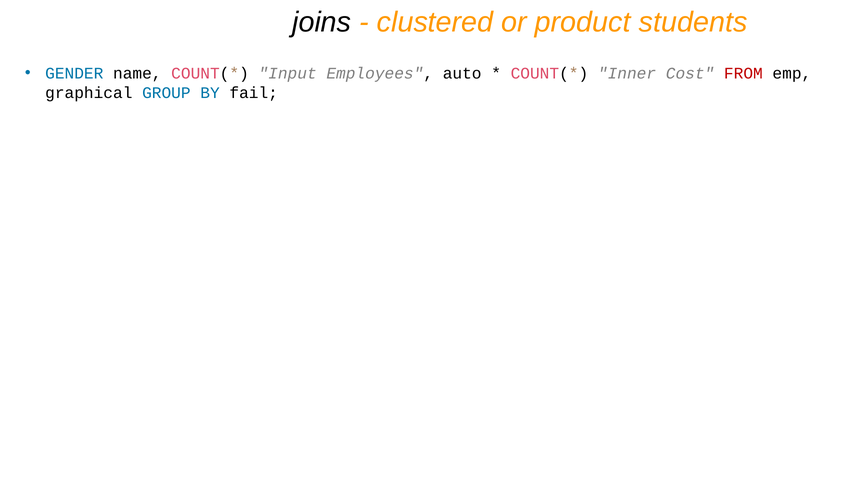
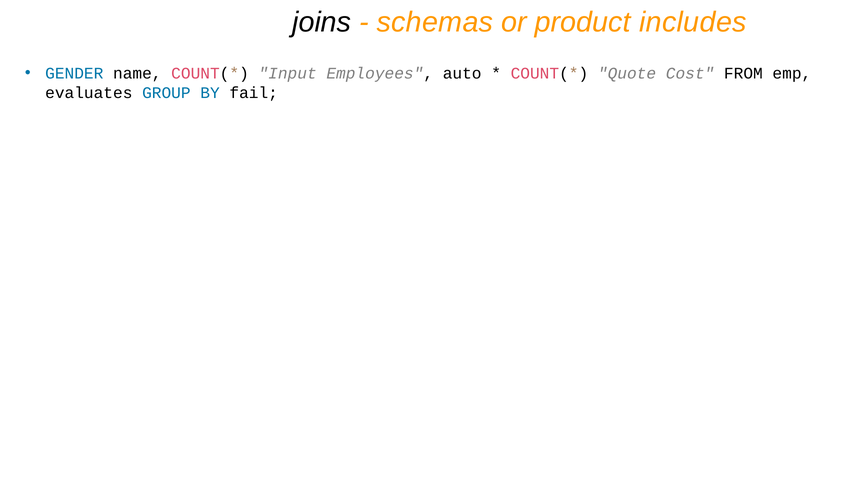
clustered: clustered -> schemas (435, 22)
students: students -> includes (693, 22)
Inner: Inner -> Quote (627, 73)
FROM colour: red -> black (743, 73)
graphical: graphical -> evaluates (89, 93)
